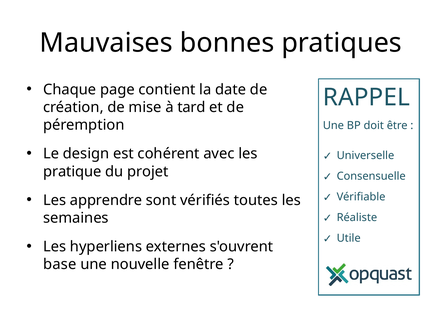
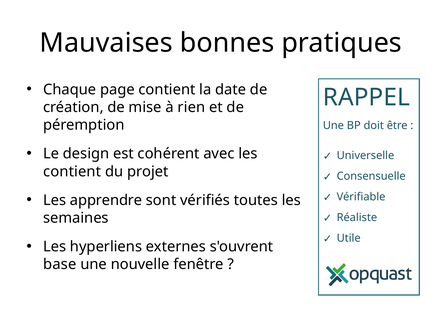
tard: tard -> rien (191, 107)
pratique: pratique -> contient (72, 171)
